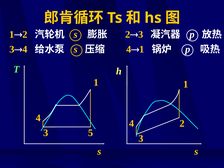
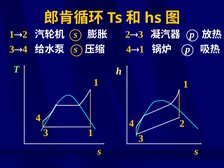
3 5: 5 -> 1 (91, 133)
